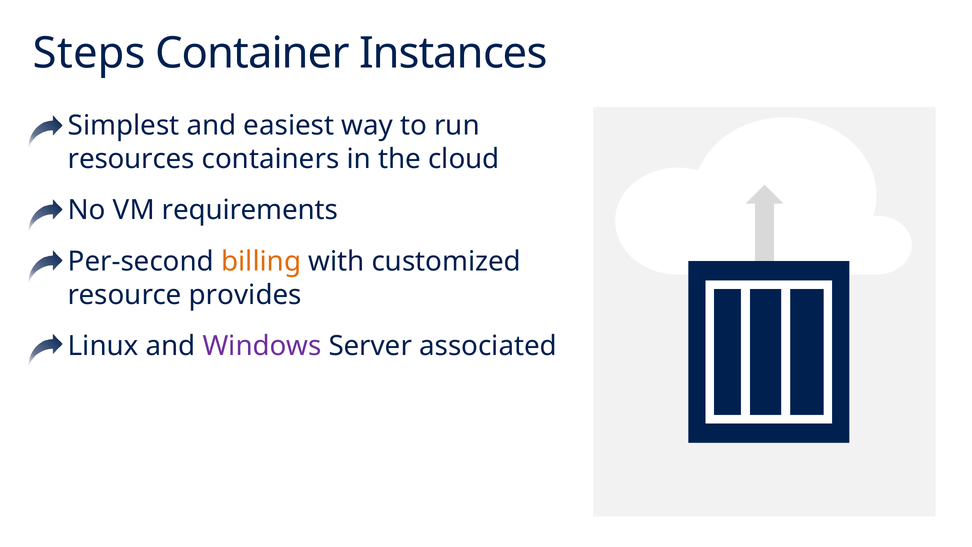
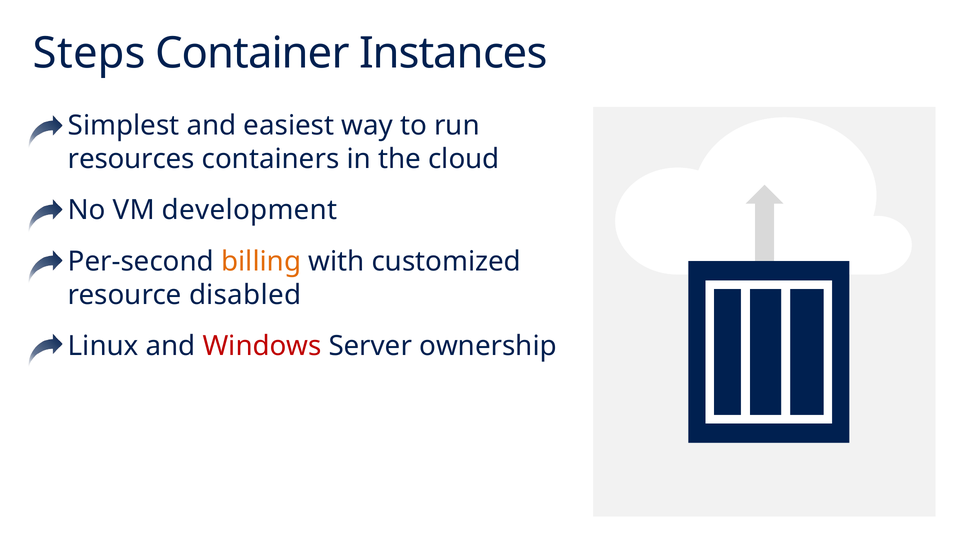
requirements: requirements -> development (250, 210)
provides: provides -> disabled (245, 295)
Windows colour: purple -> red (262, 346)
associated: associated -> ownership (488, 346)
